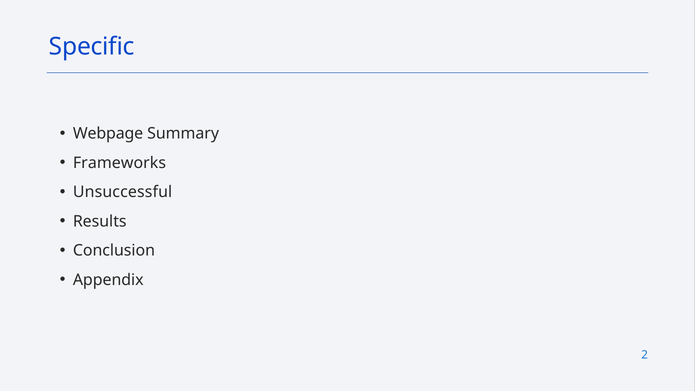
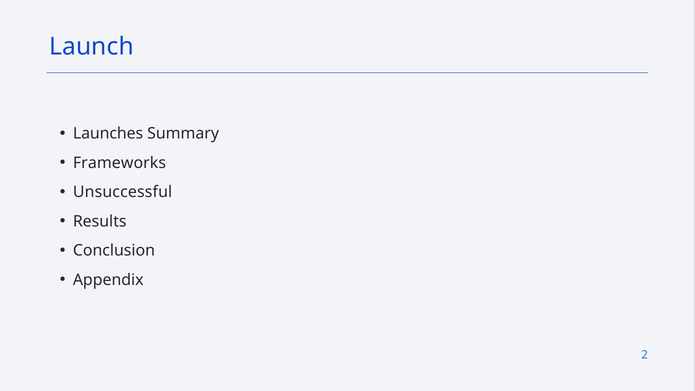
Specific: Specific -> Launch (92, 46)
Webpage: Webpage -> Launches (108, 134)
